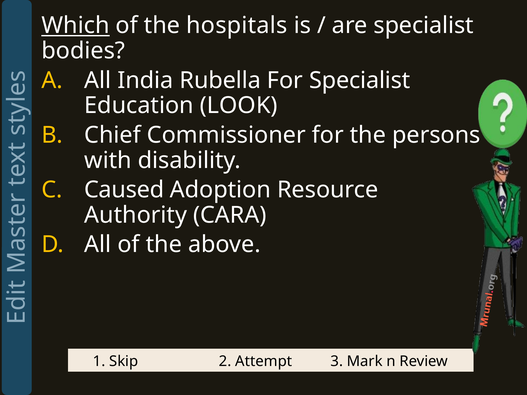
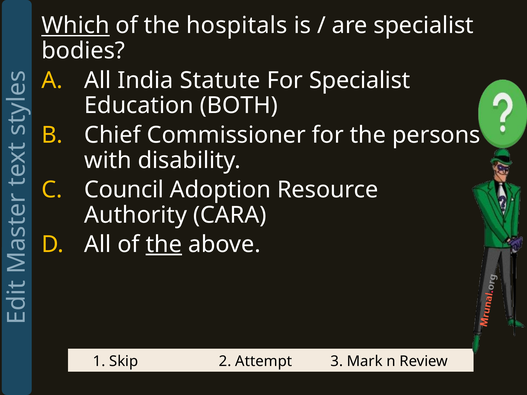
Rubella: Rubella -> Statute (220, 80)
LOOK: LOOK -> BOTH (239, 106)
Caused: Caused -> Council (124, 190)
the underline: none -> present (164, 245)
